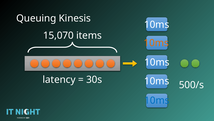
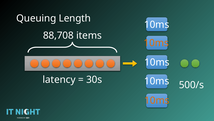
Kinesis: Kinesis -> Length (75, 18)
15,070: 15,070 -> 88,708 (58, 35)
10ms colour: blue -> orange (157, 100)
